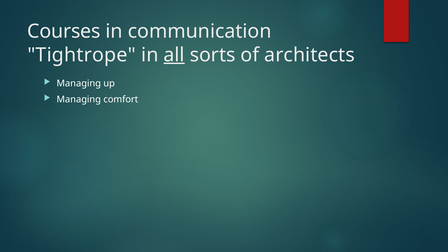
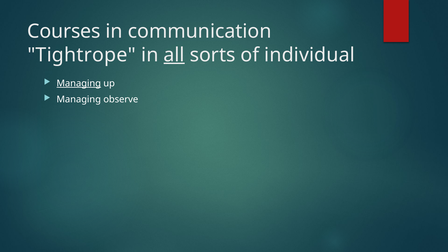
architects: architects -> individual (310, 55)
Managing underline: none -> present (79, 83)
comfort: comfort -> observe (121, 99)
